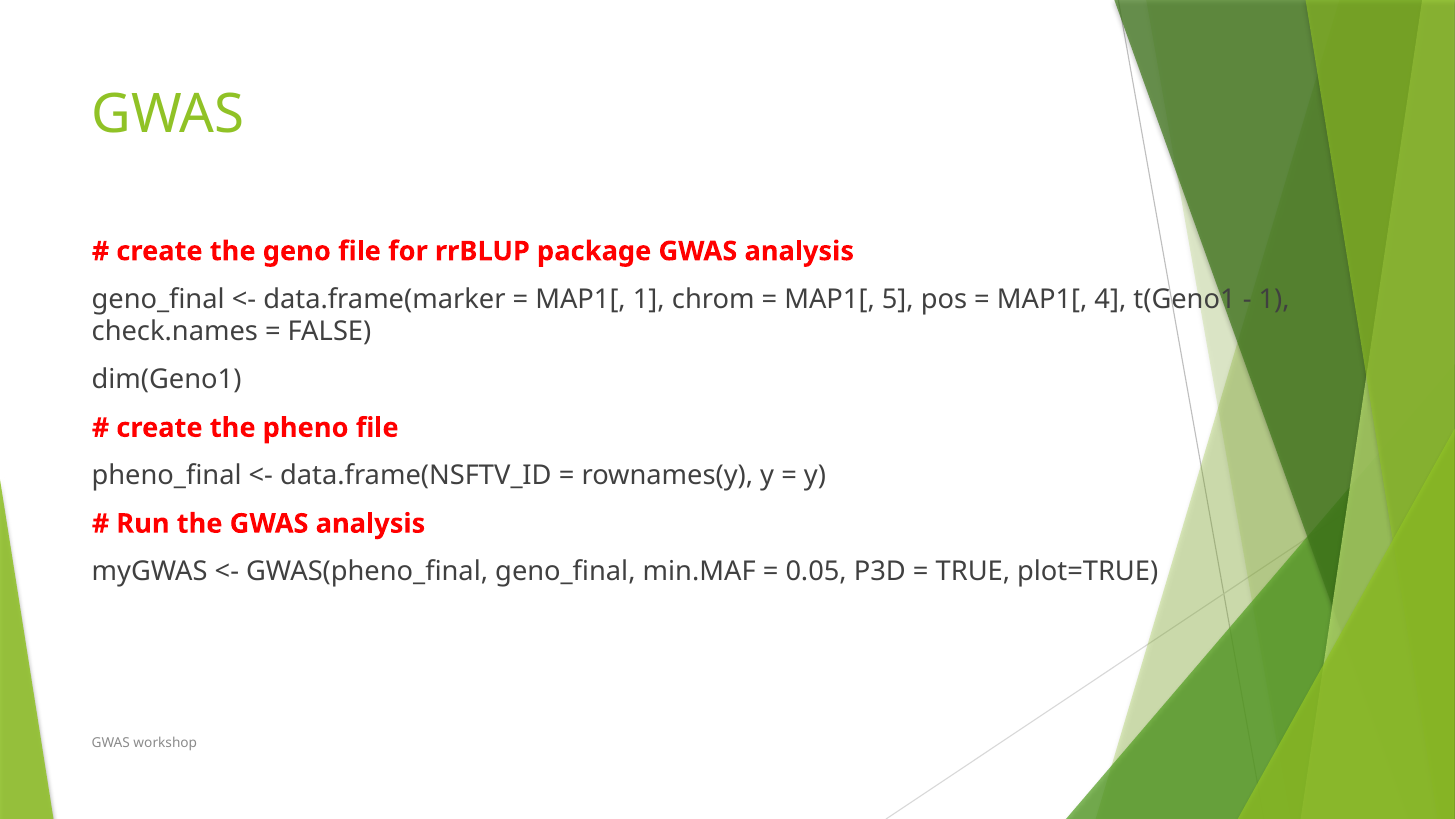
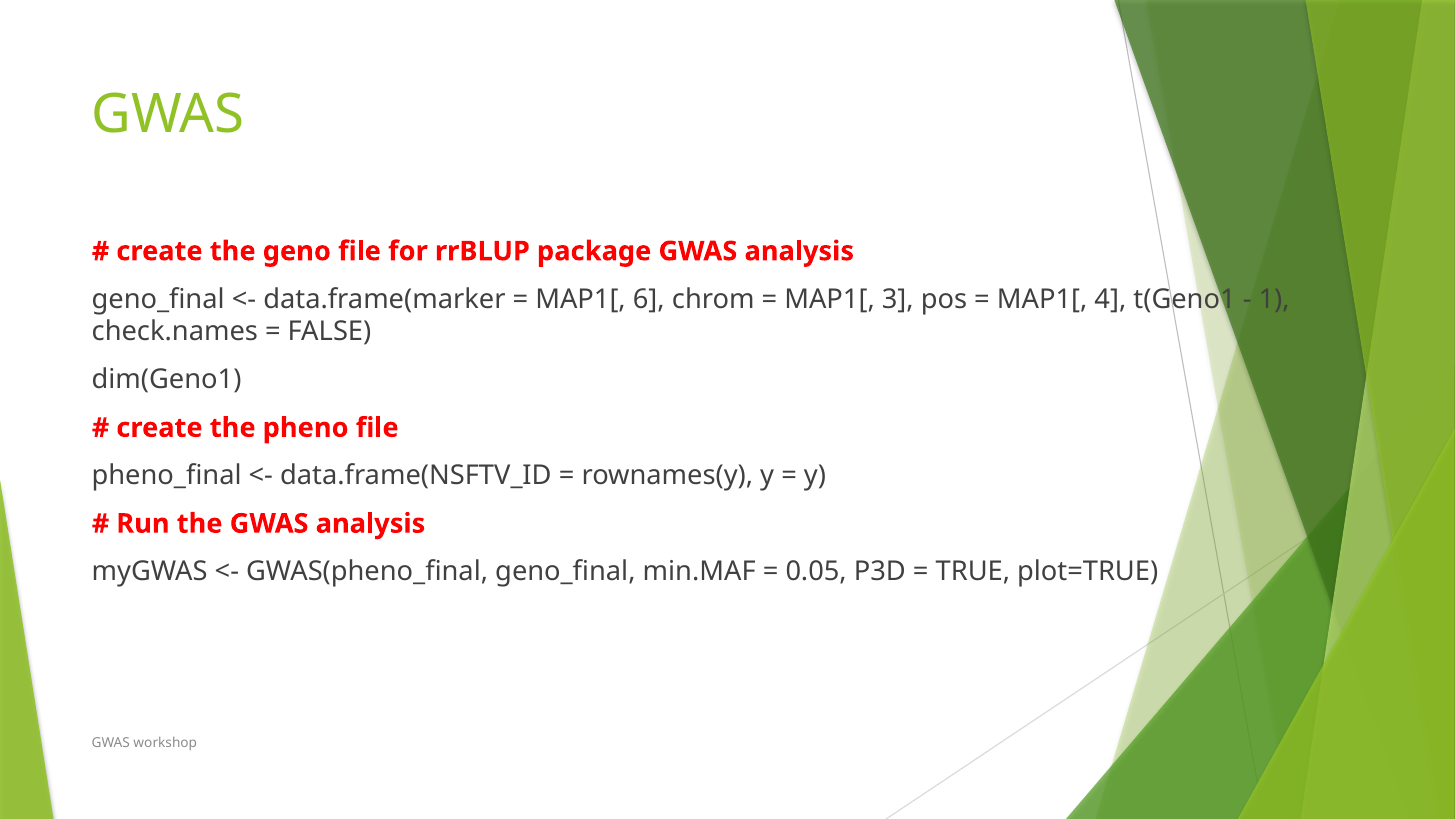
MAP1[ 1: 1 -> 6 (649, 299)
5: 5 -> 3 (898, 299)
